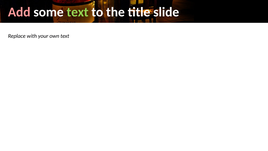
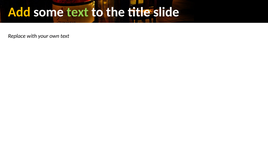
Add colour: pink -> yellow (19, 12)
